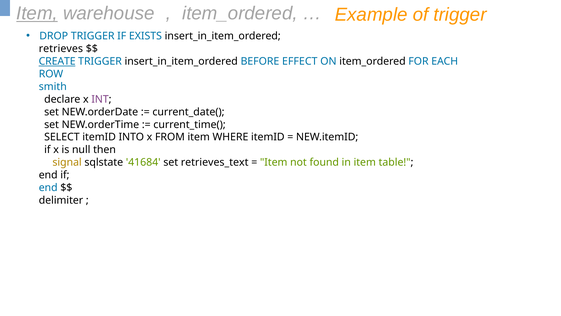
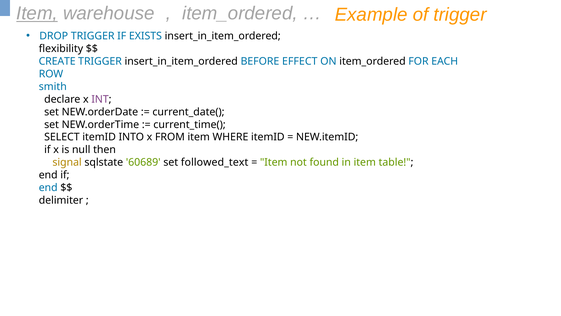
retrieves: retrieves -> flexibility (61, 49)
CREATE underline: present -> none (57, 61)
41684: 41684 -> 60689 (143, 162)
retrieves_text: retrieves_text -> followed_text (215, 162)
